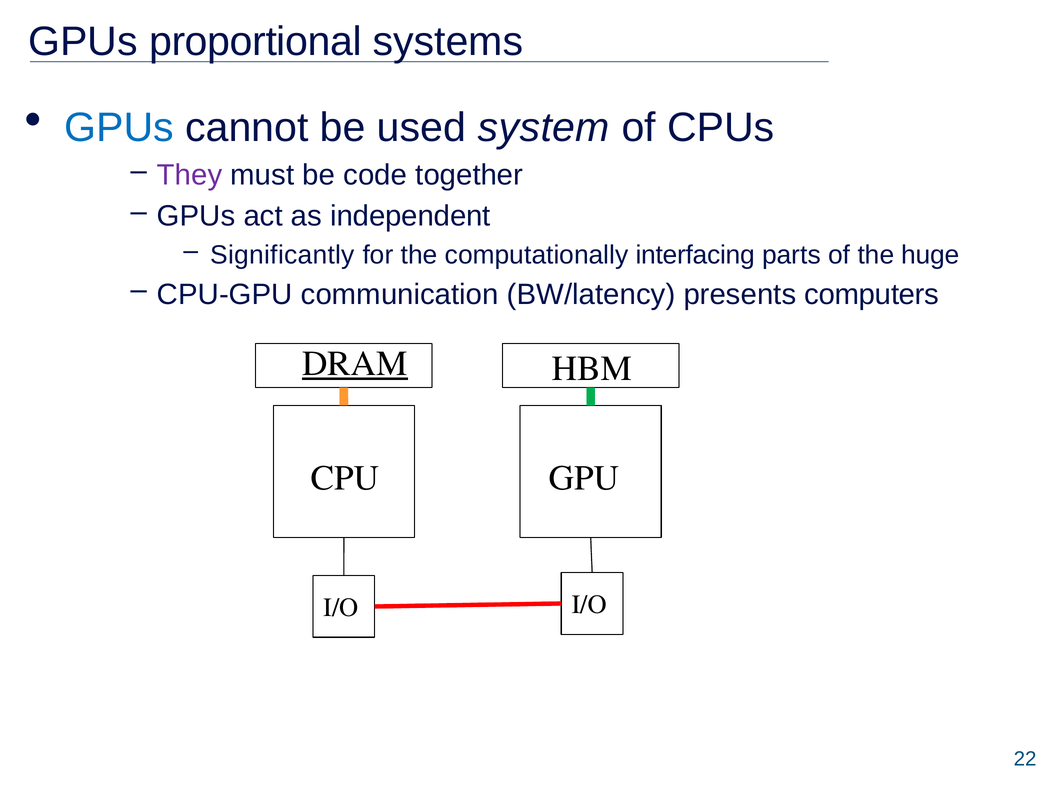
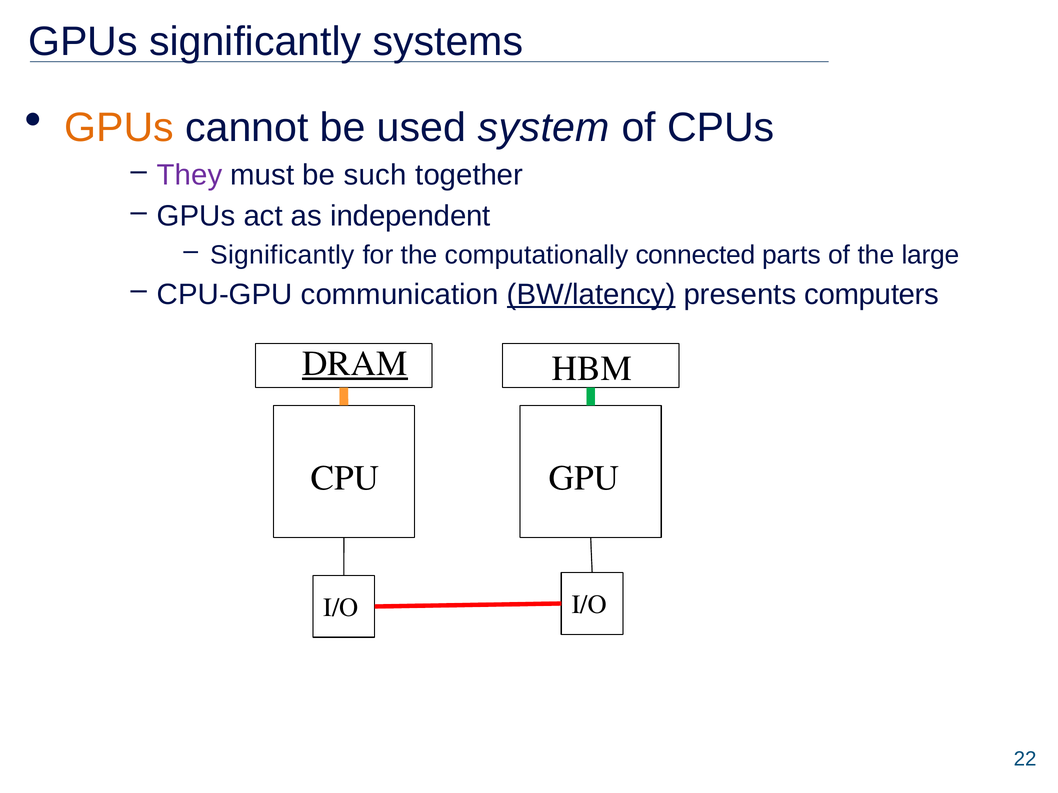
GPUs proportional: proportional -> significantly (255, 42)
GPUs colour: blue -> orange (119, 128)
code: code -> such (375, 175)
interfacing: interfacing -> connected (695, 255)
huge: huge -> large (930, 255)
BW/latency underline: none -> present (591, 295)
